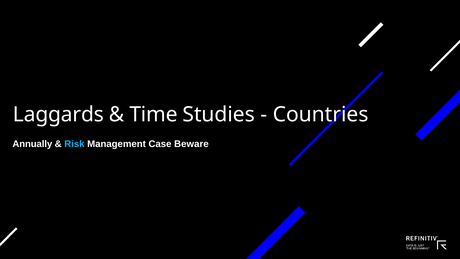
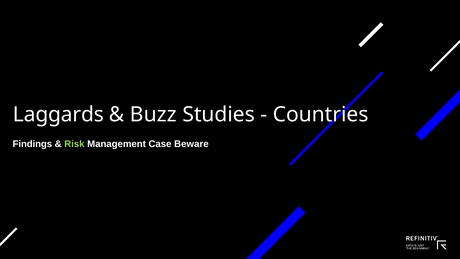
Time: Time -> Buzz (153, 114)
Annually: Annually -> Findings (32, 144)
Risk colour: light blue -> light green (74, 144)
